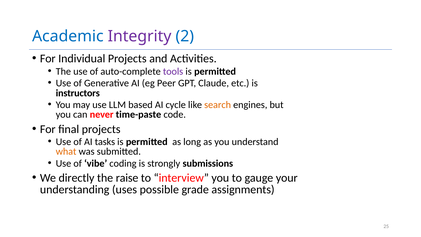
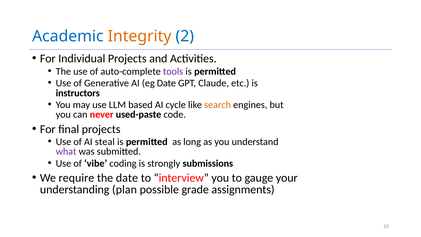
Integrity colour: purple -> orange (140, 36)
eg Peer: Peer -> Date (166, 83)
time-paste: time-paste -> used-paste (139, 114)
tasks: tasks -> steal (105, 142)
what colour: orange -> purple (66, 152)
directly: directly -> require (76, 178)
the raise: raise -> date (127, 178)
uses: uses -> plan (124, 189)
